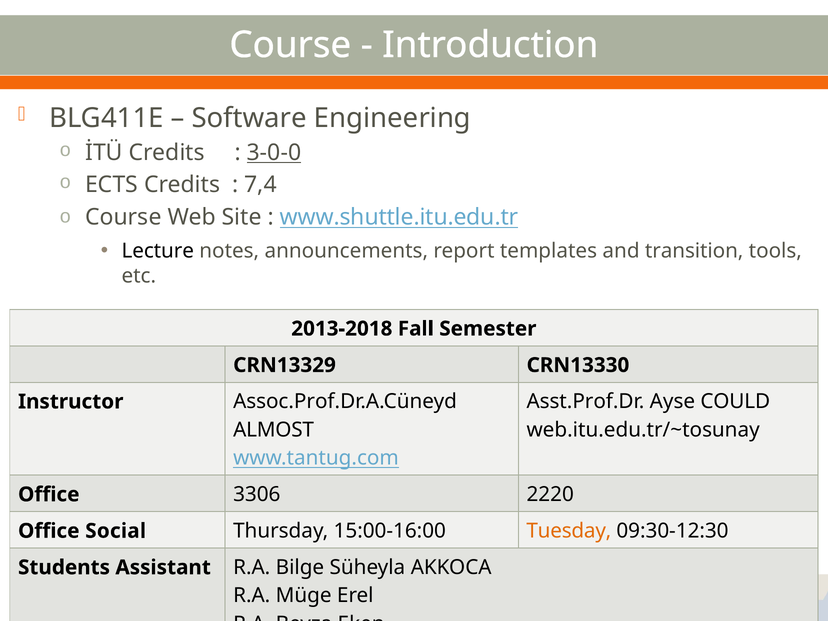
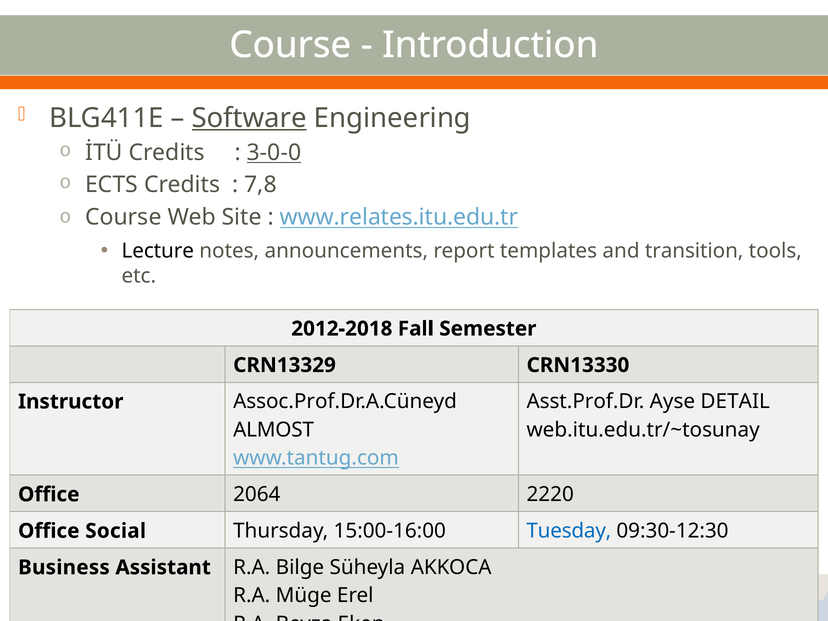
Software underline: none -> present (249, 118)
7,4: 7,4 -> 7,8 (261, 185)
www.shuttle.itu.edu.tr: www.shuttle.itu.edu.tr -> www.relates.itu.edu.tr (399, 217)
2013-2018: 2013-2018 -> 2012-2018 (342, 329)
COULD: COULD -> DETAIL (735, 402)
3306: 3306 -> 2064 (257, 494)
Tuesday colour: orange -> blue (569, 531)
Students: Students -> Business (64, 567)
